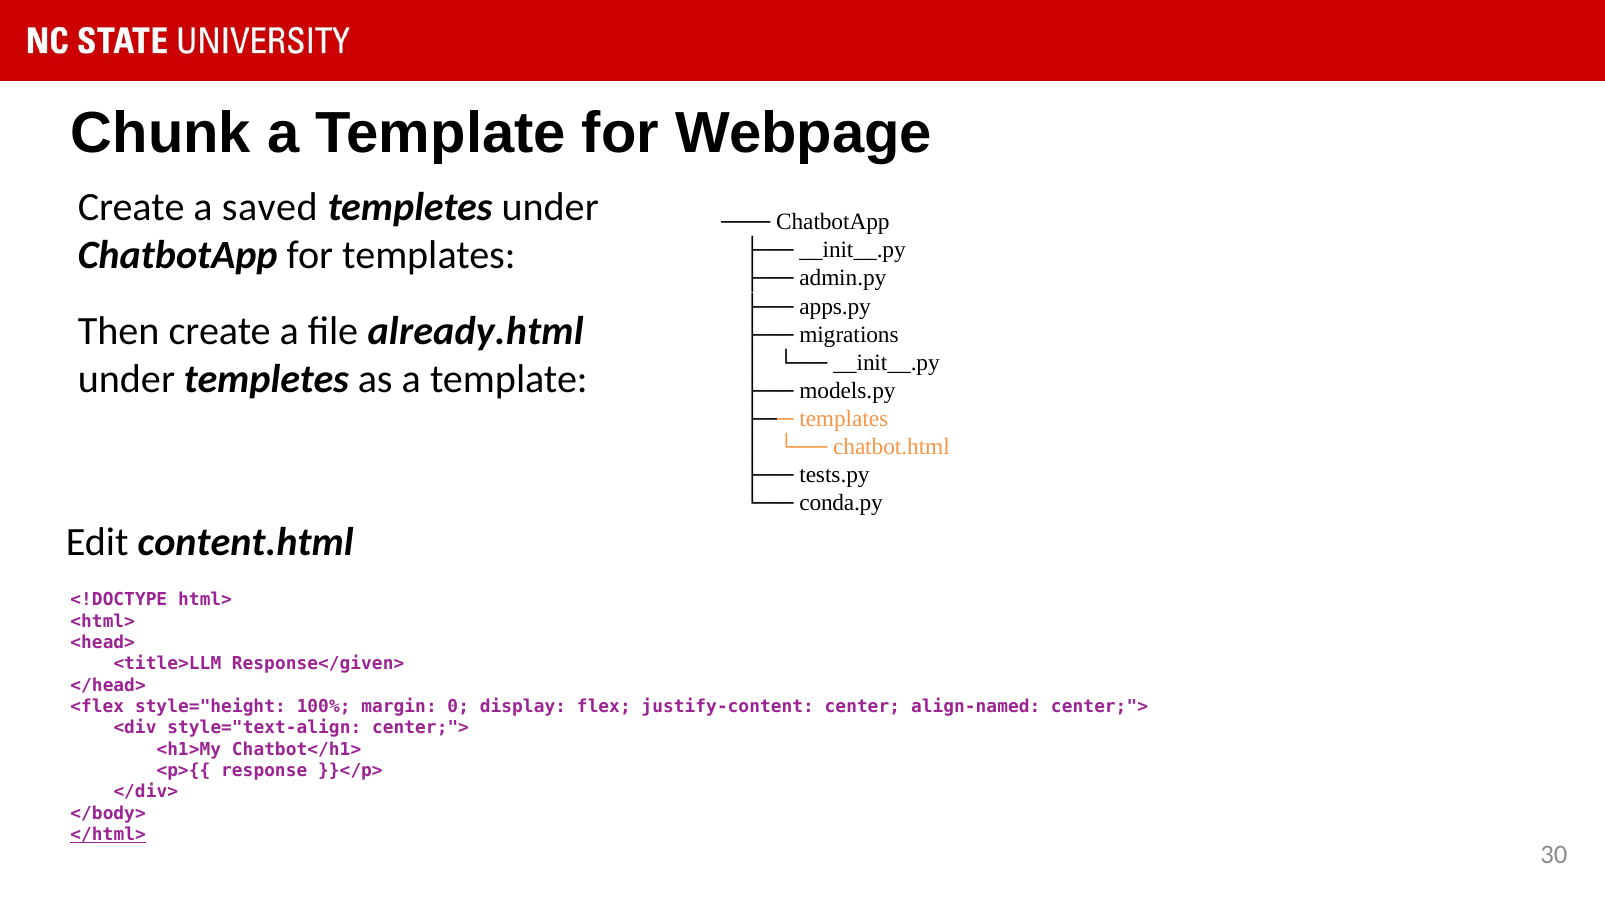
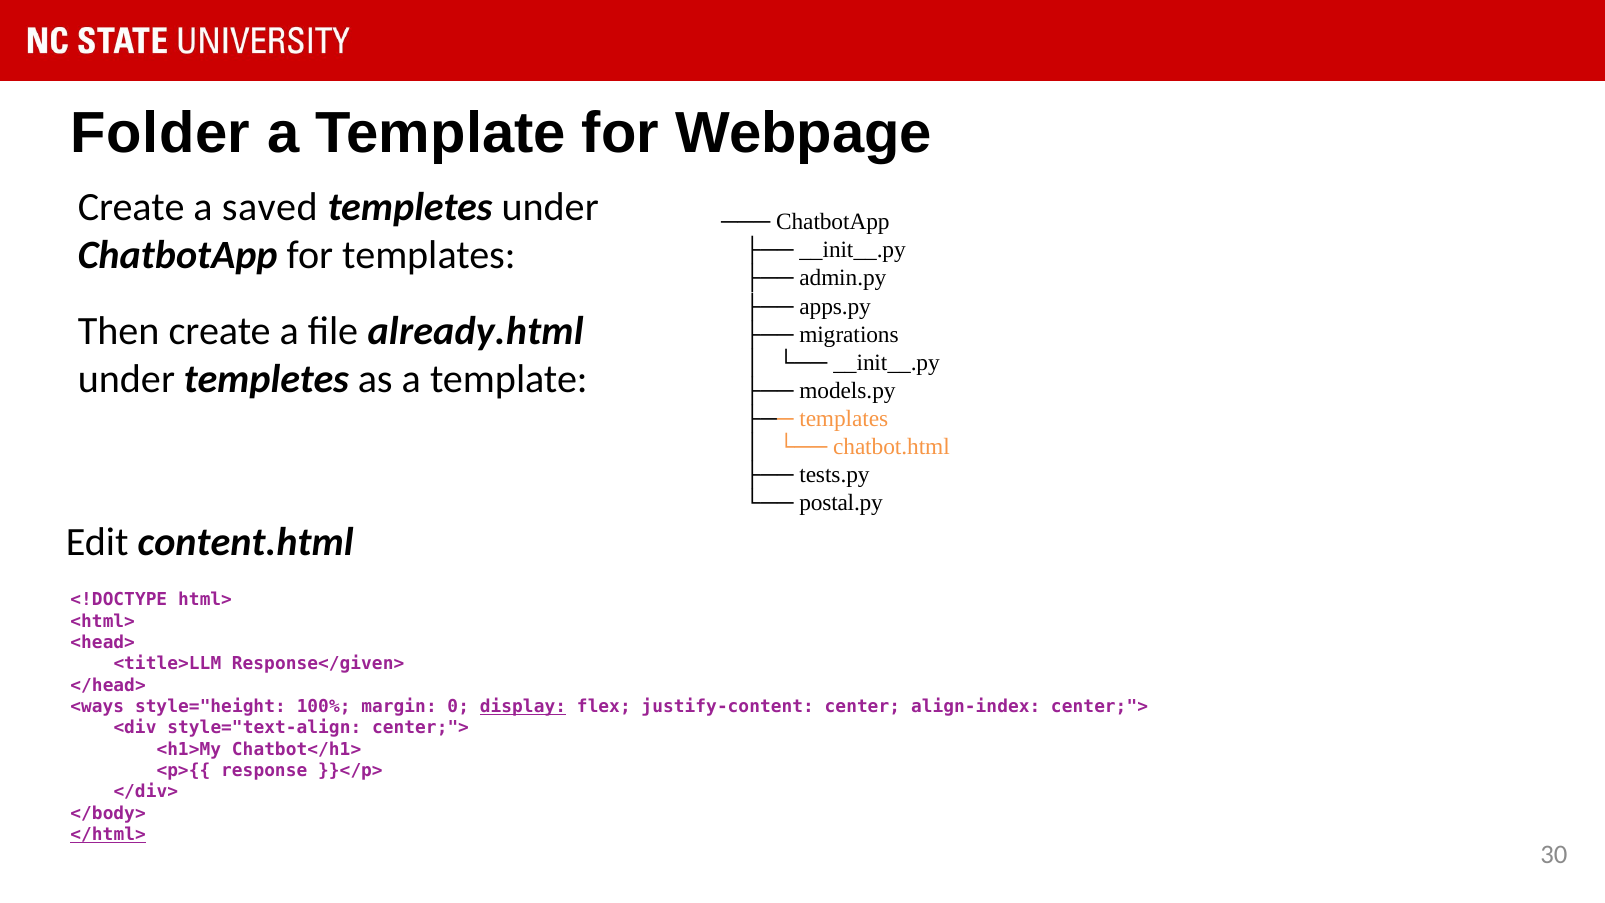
Chunk: Chunk -> Folder (161, 133)
conda.py: conda.py -> postal.py (841, 503)
<flex: <flex -> <ways (97, 707)
display underline: none -> present (523, 707)
align-named: align-named -> align-index (976, 707)
